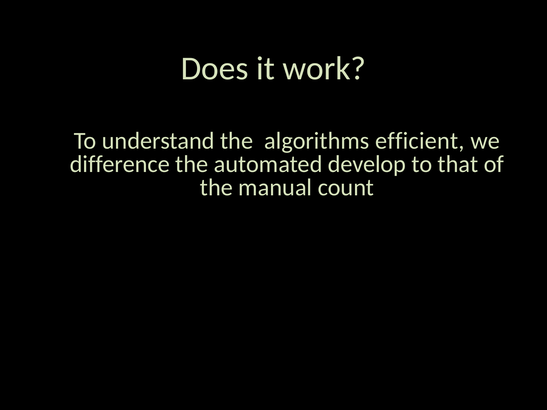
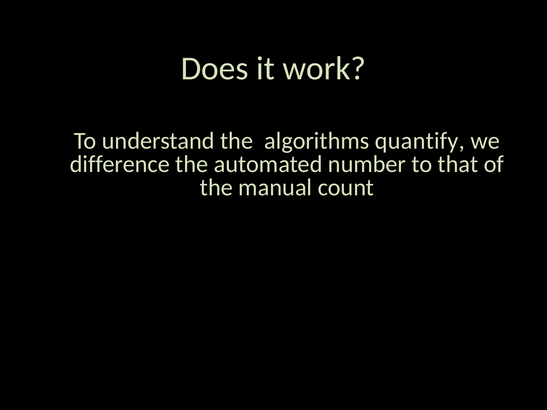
efficient: efficient -> quantify (420, 141)
develop: develop -> number (367, 164)
